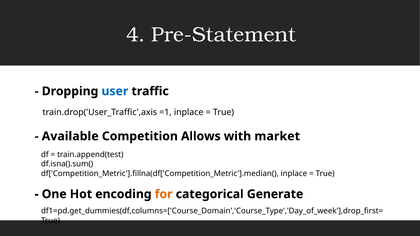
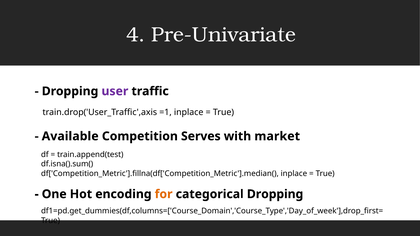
Pre-Statement: Pre-Statement -> Pre-Univariate (224, 35)
user colour: blue -> purple (115, 91)
Allows: Allows -> Serves (201, 136)
categorical Generate: Generate -> Dropping (275, 194)
